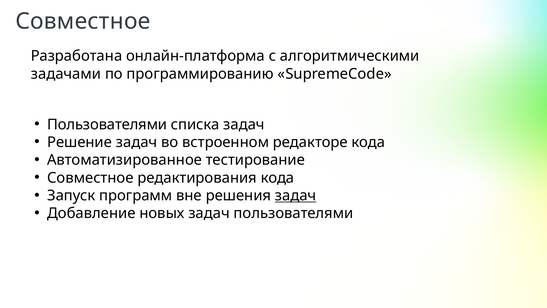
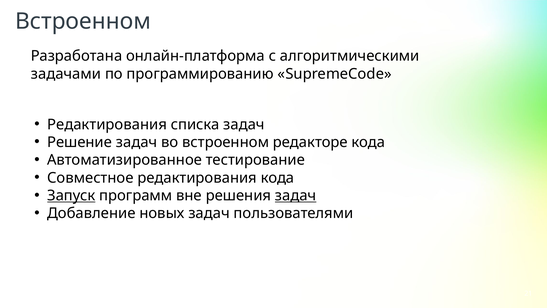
Совместное: Совместное -> Встроенном (83, 21)
Пользователями: Пользователями -> Редактирования (107, 124)
Запуск underline: none -> present (71, 195)
